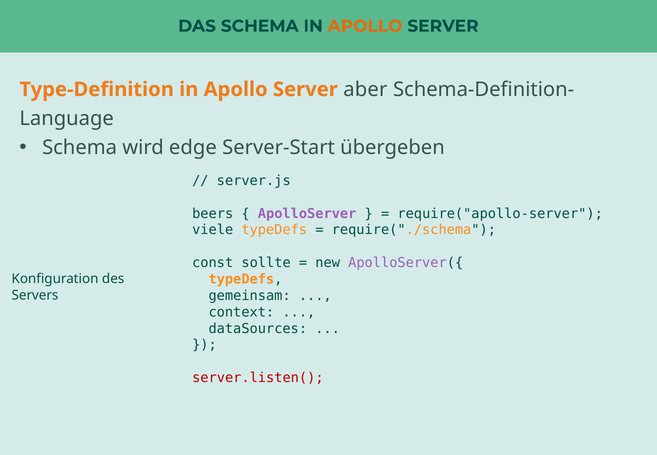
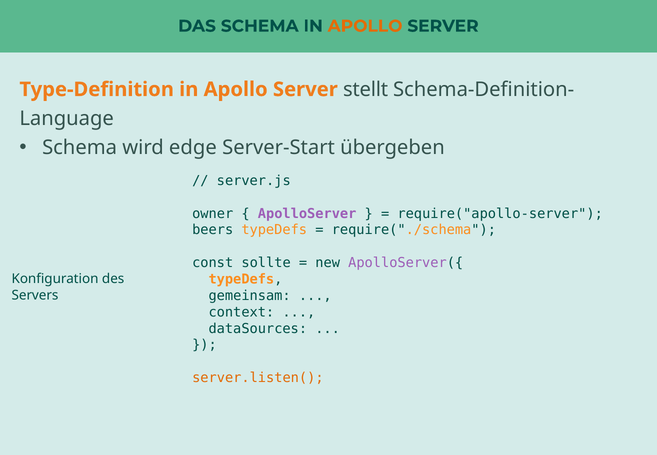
aber: aber -> stellt (366, 89)
beers: beers -> owner (213, 213)
viele: viele -> beers (213, 230)
server.listen( colour: red -> orange (258, 378)
